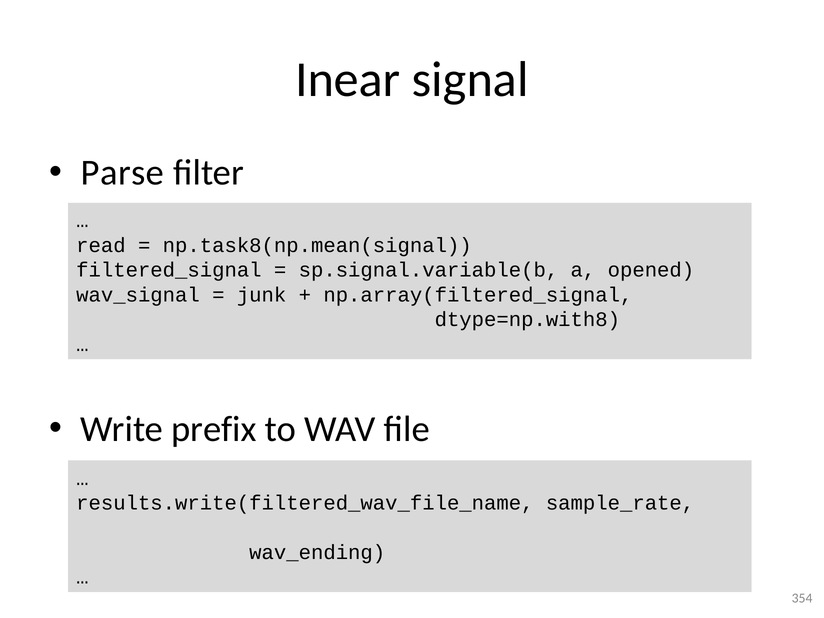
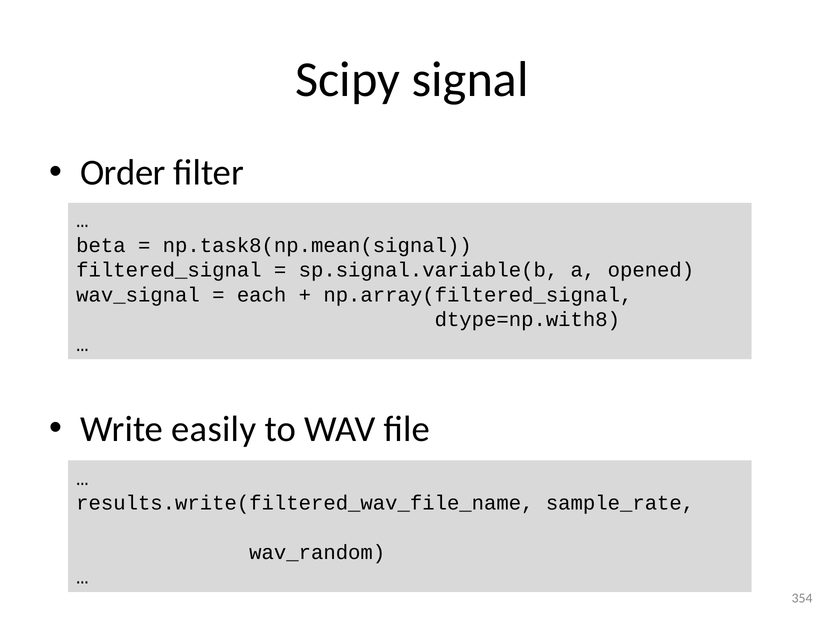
Inear: Inear -> Scipy (348, 80)
Parse: Parse -> Order (123, 173)
read: read -> beta (101, 245)
junk: junk -> each (262, 295)
prefix: prefix -> easily (214, 429)
wav_ending: wav_ending -> wav_random (317, 552)
